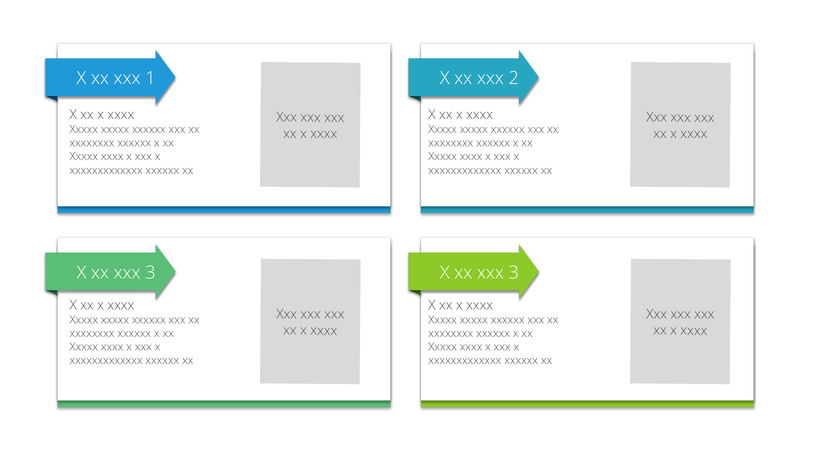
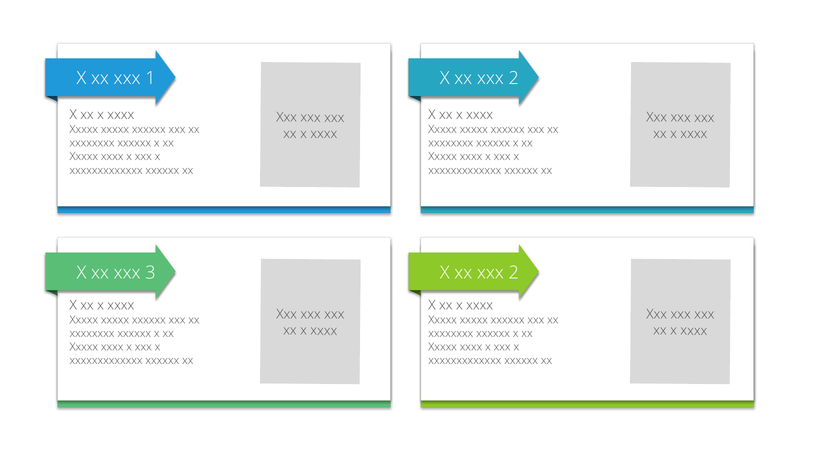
3: 3 -> 2 (514, 273)
